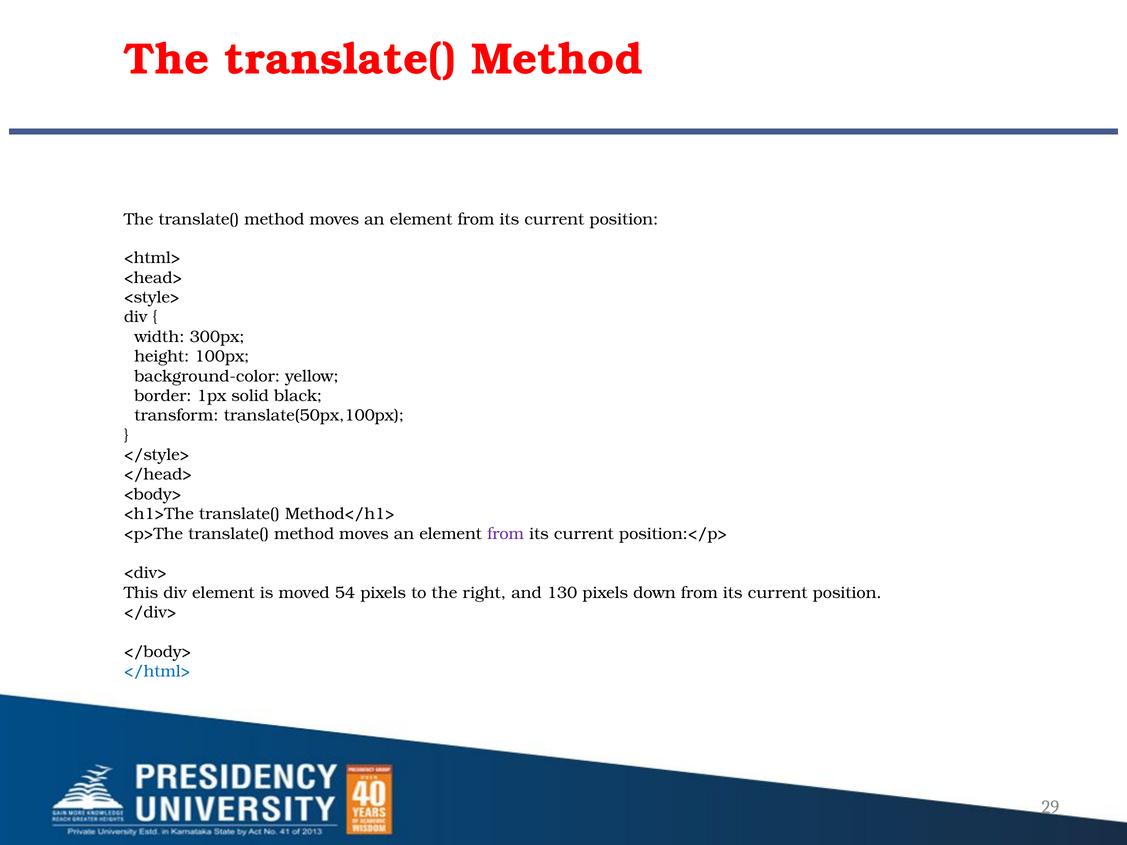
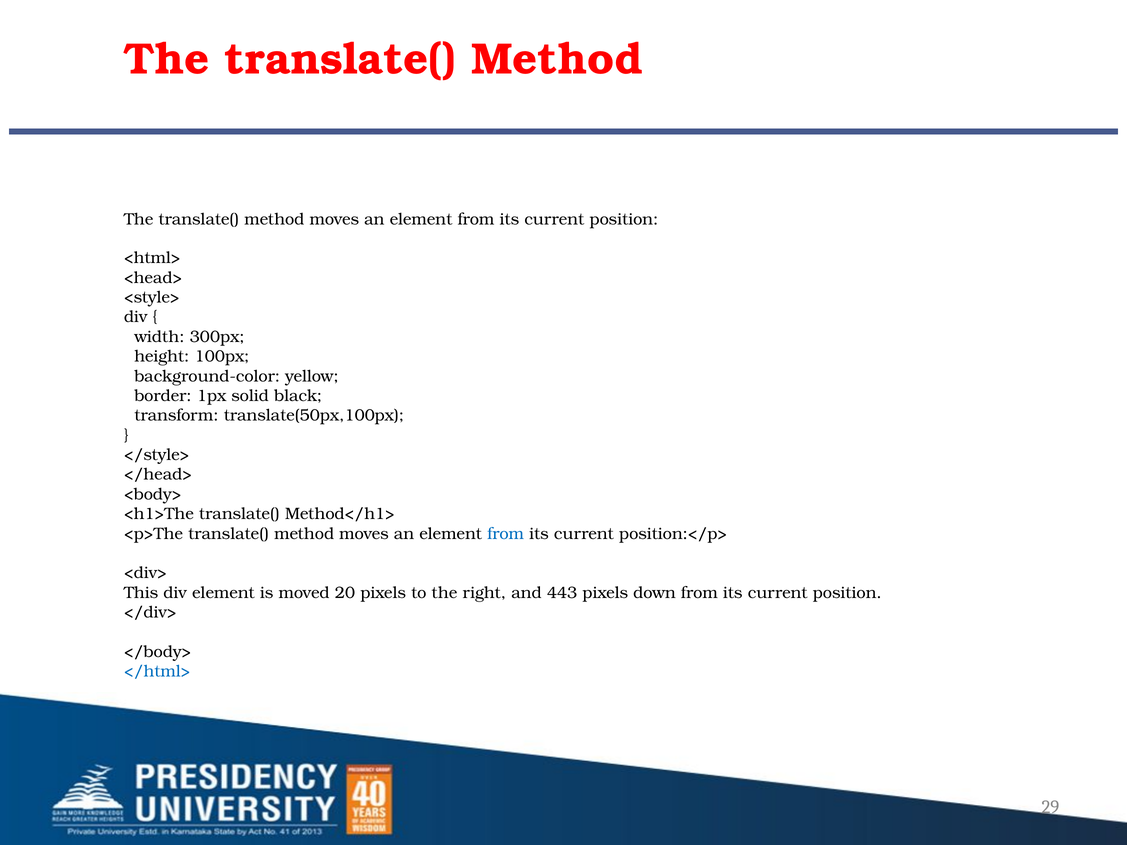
from colour: purple -> blue (506, 534)
54: 54 -> 20 (345, 593)
130: 130 -> 443 (562, 593)
